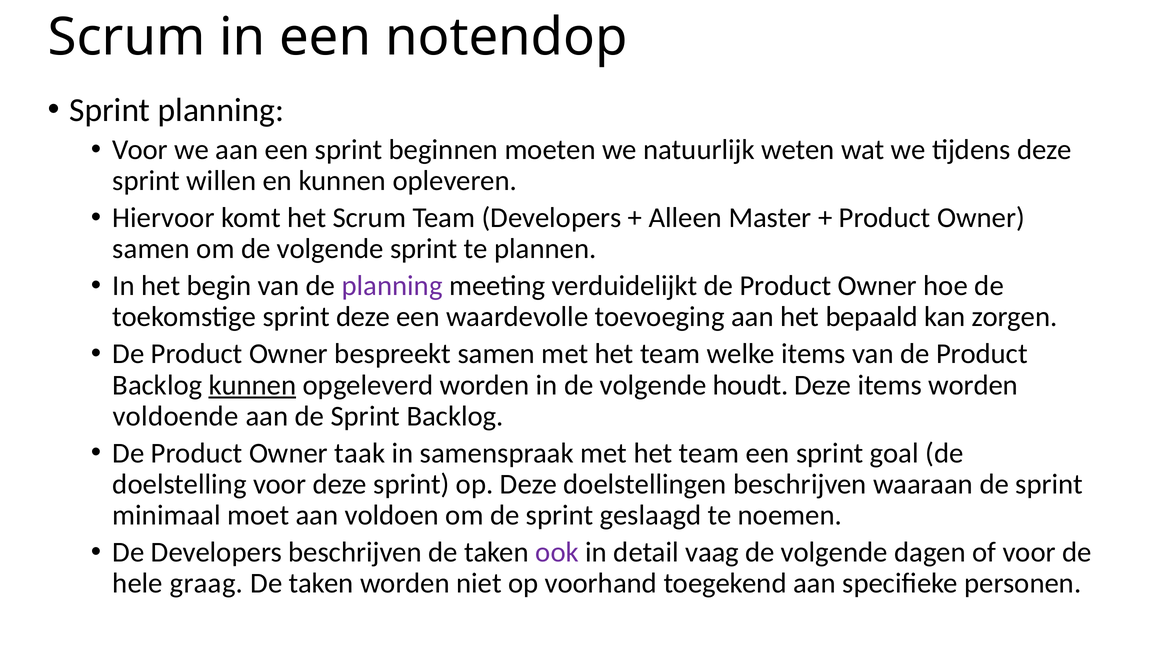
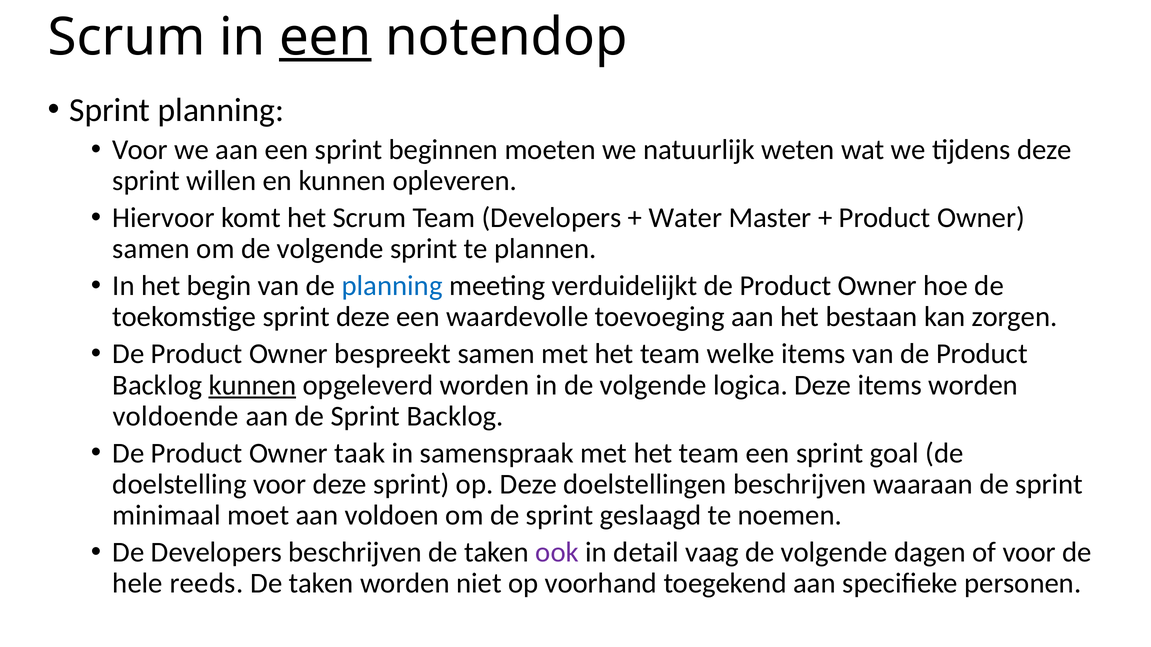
een underline: none -> present (325, 37)
Alleen: Alleen -> Water (685, 218)
planning colour: purple -> blue (392, 286)
bepaald: bepaald -> bestaan (872, 317)
houdt: houdt -> logica (750, 385)
graag: graag -> reeds (206, 584)
